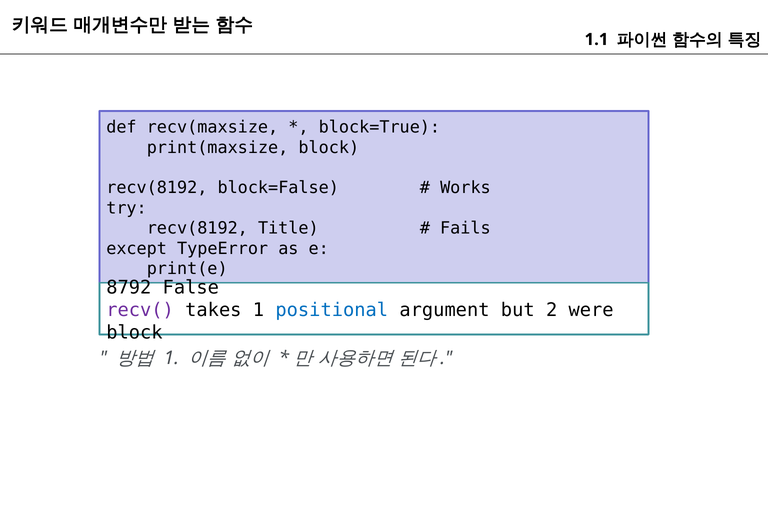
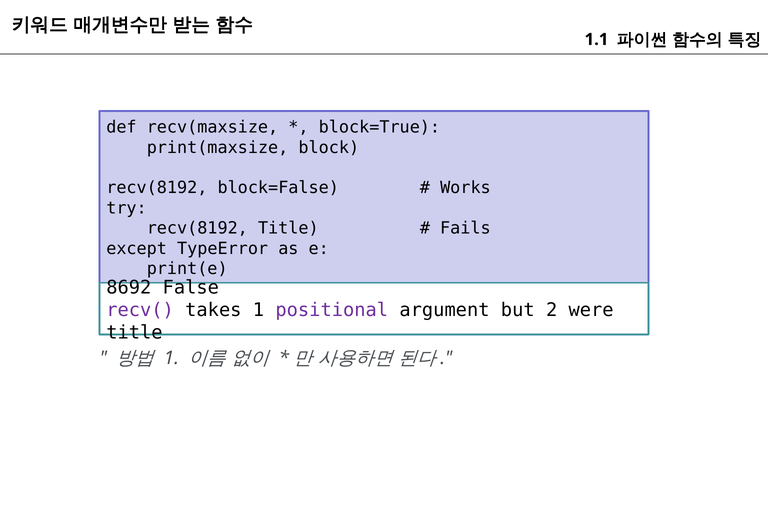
8792: 8792 -> 8692 (129, 287)
positional colour: blue -> purple (332, 310)
block: block -> title (134, 332)
